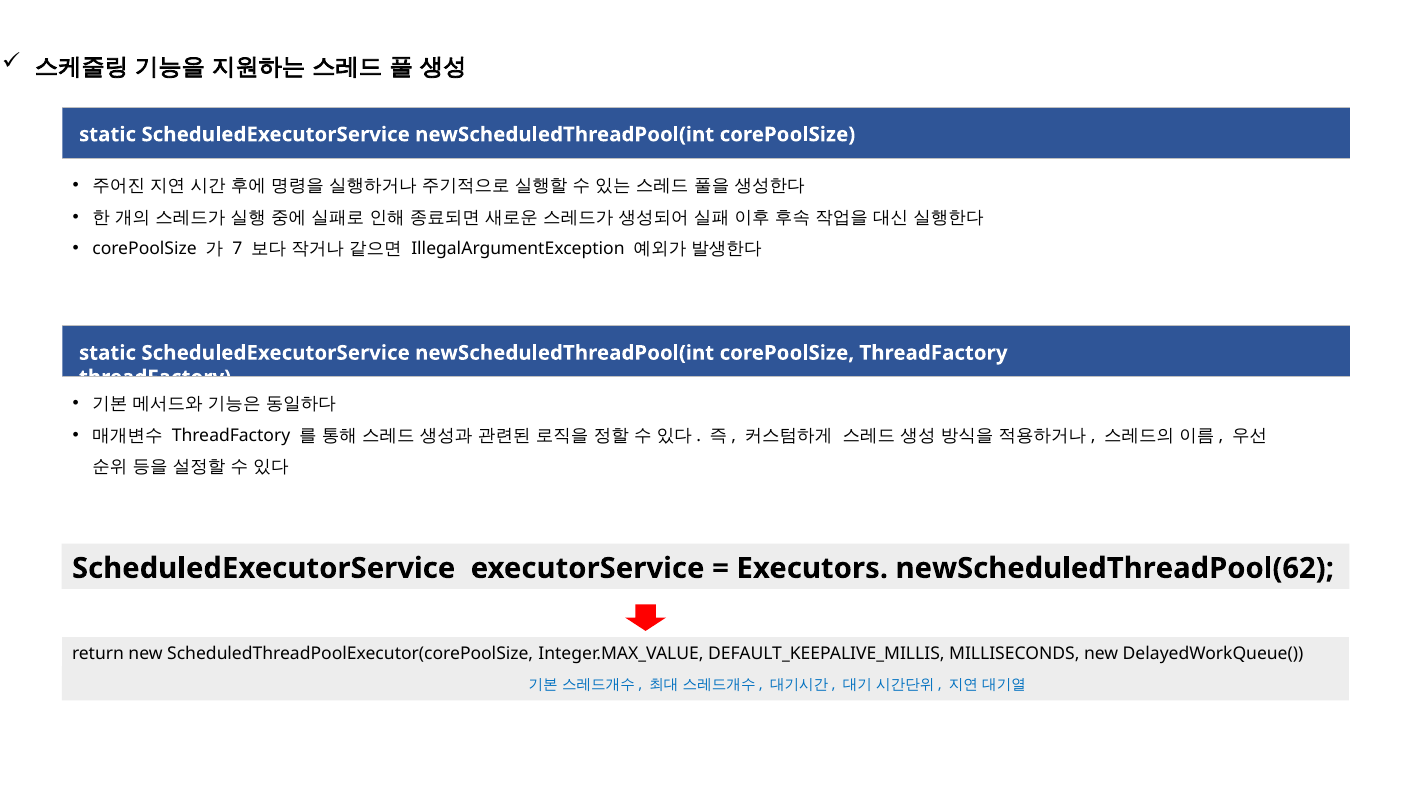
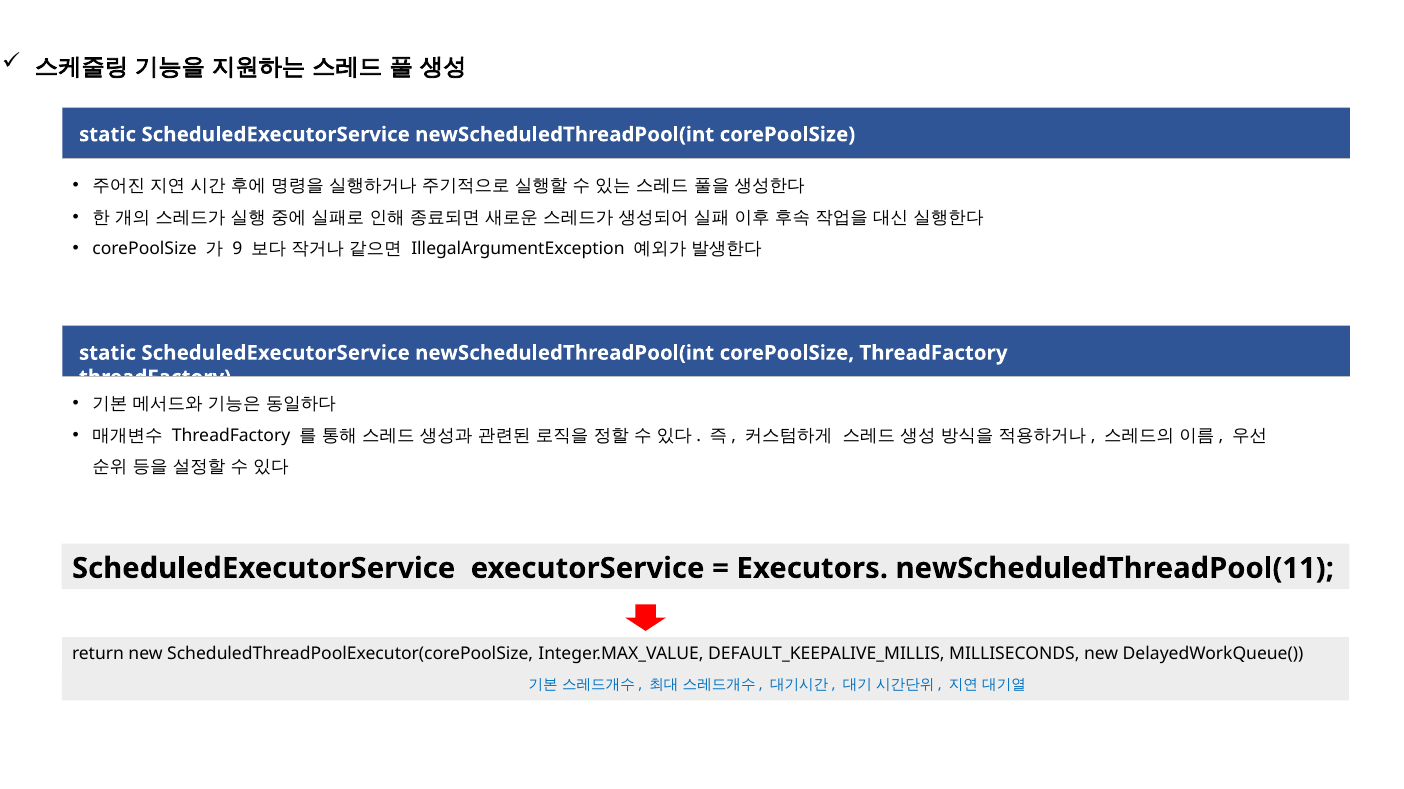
7: 7 -> 9 (237, 249)
newScheduledThreadPool(62: newScheduledThreadPool(62 -> newScheduledThreadPool(11 (1115, 569)
